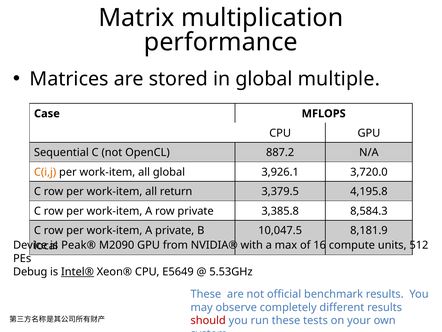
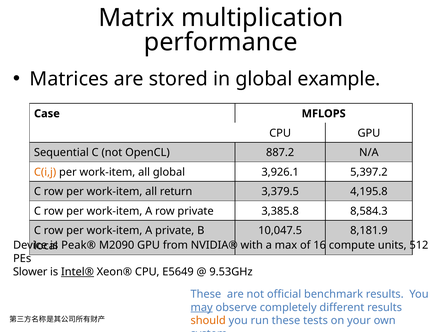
multiple: multiple -> example (339, 79)
3,720.0: 3,720.0 -> 5,397.2 (369, 172)
Debug: Debug -> Slower (30, 271)
5.53GHz: 5.53GHz -> 9.53GHz (231, 271)
may underline: none -> present (202, 307)
should colour: red -> orange (208, 320)
